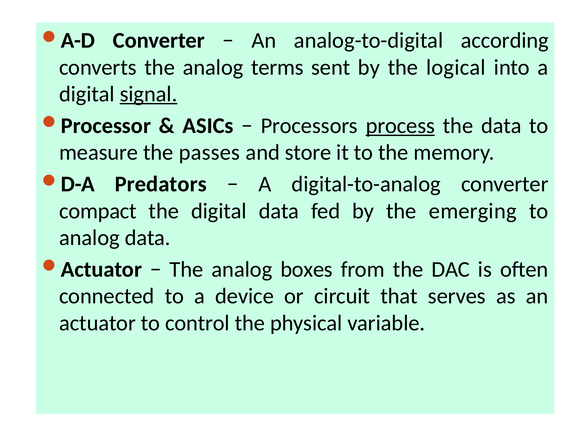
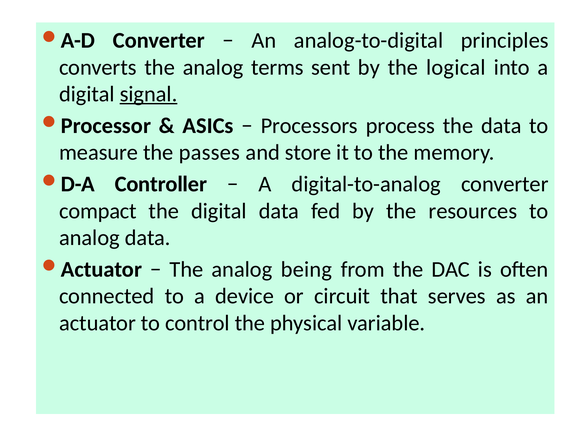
according: according -> principles (505, 40)
process underline: present -> none (400, 126)
Predators: Predators -> Controller (161, 184)
emerging: emerging -> resources (473, 211)
boxes: boxes -> being (306, 270)
